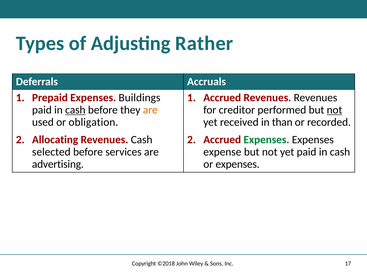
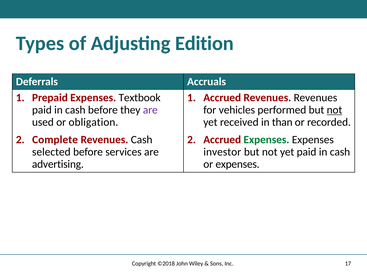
Rather: Rather -> Edition (204, 43)
Buildings: Buildings -> Textbook (140, 97)
cash underline: present -> none (75, 110)
are colour: orange -> purple (150, 110)
creditor: creditor -> vehicles (237, 110)
Allocating: Allocating -> Complete (55, 139)
expense: expense -> investor (222, 152)
